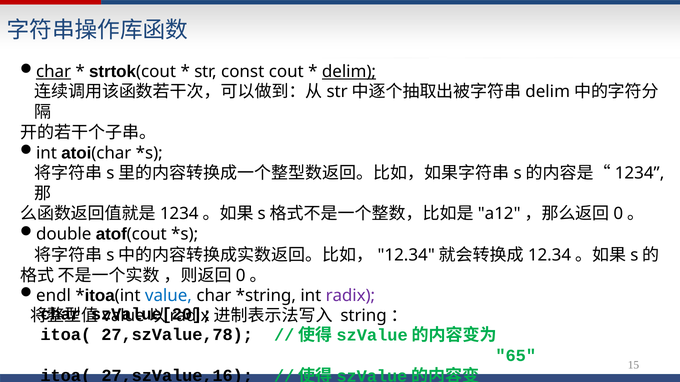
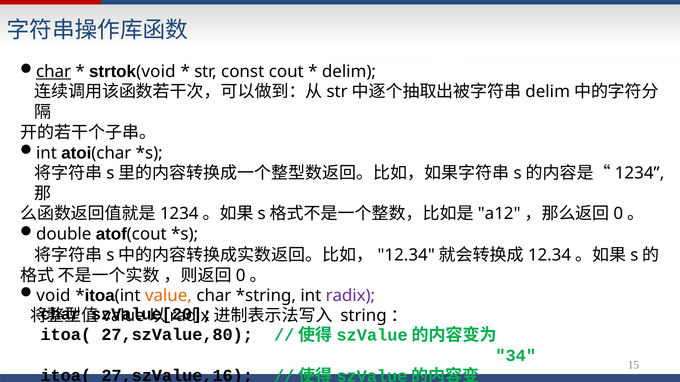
cout: cout -> void (156, 72)
delim underline: present -> none (349, 72)
endl: endl -> void (53, 296)
value colour: blue -> orange (168, 296)
27,szValue,78: 27,szValue,78 -> 27,szValue,80 (177, 335)
65: 65 -> 34 (516, 356)
